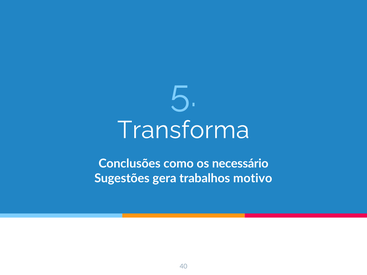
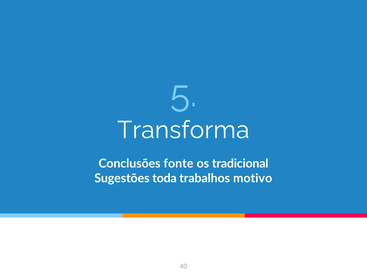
como: como -> fonte (179, 164)
necessário: necessário -> tradicional (240, 164)
gera: gera -> toda (165, 179)
